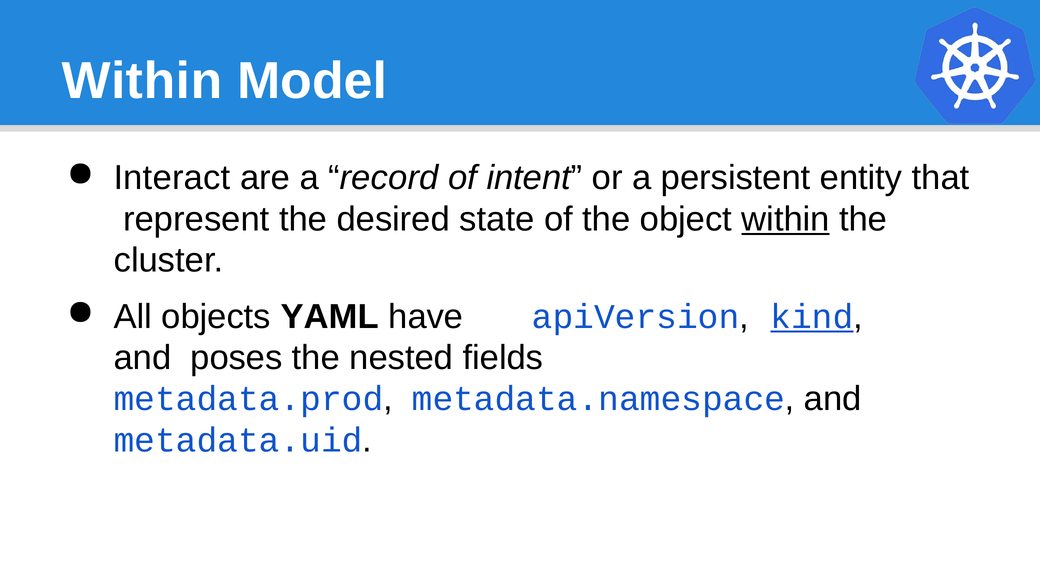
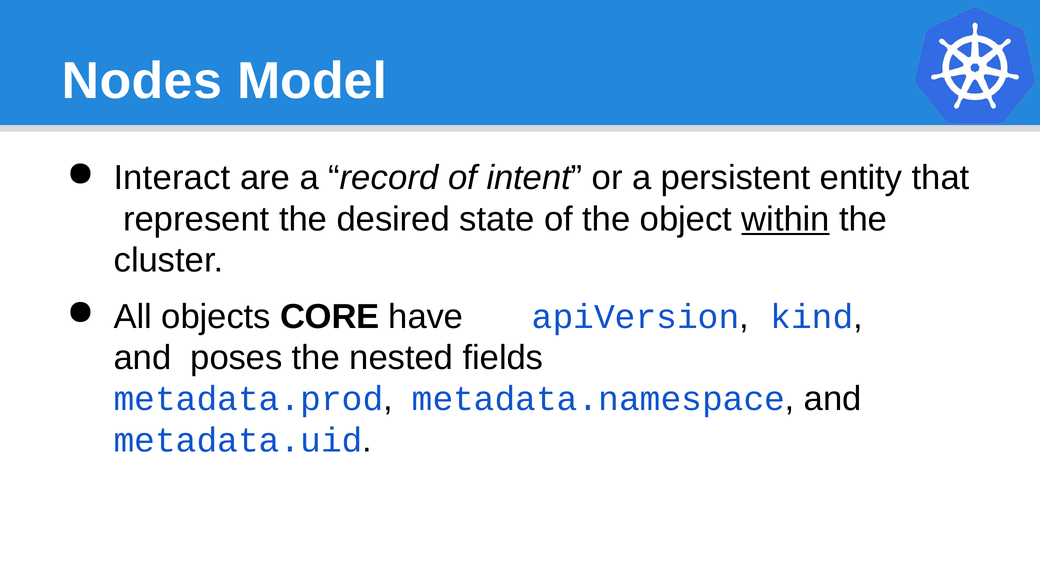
Within: Within -> Nodes (142, 81)
YAML: YAML -> CORE (330, 317)
kind underline: present -> none (812, 317)
